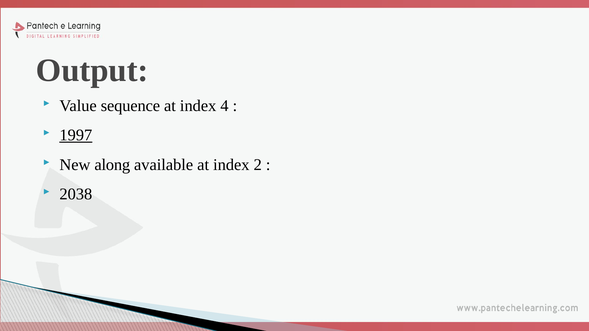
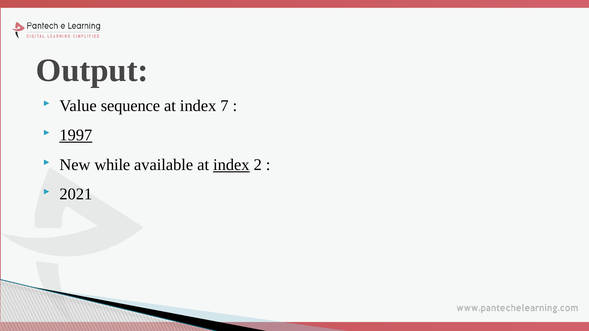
4: 4 -> 7 (224, 106)
along: along -> while (112, 165)
index underline: none -> present (231, 165)
2038: 2038 -> 2021 (76, 194)
